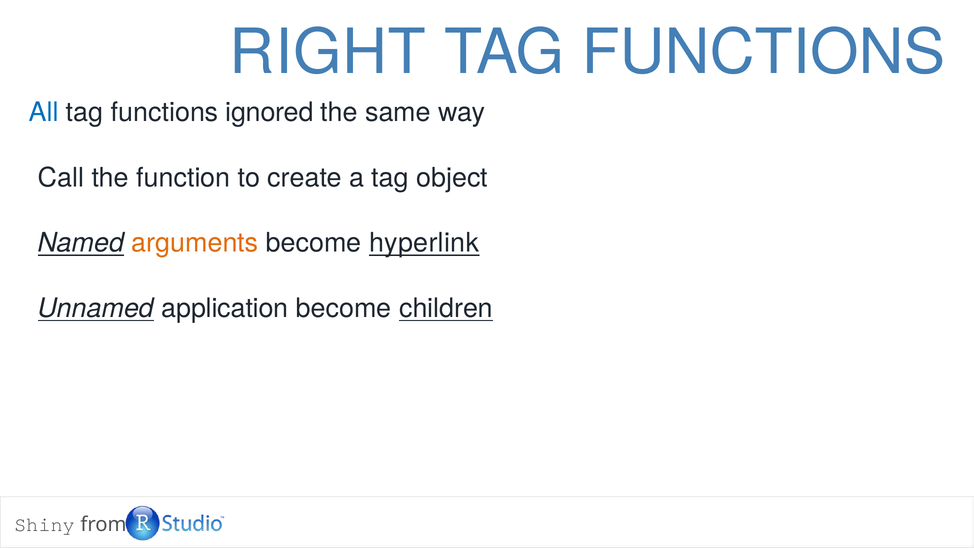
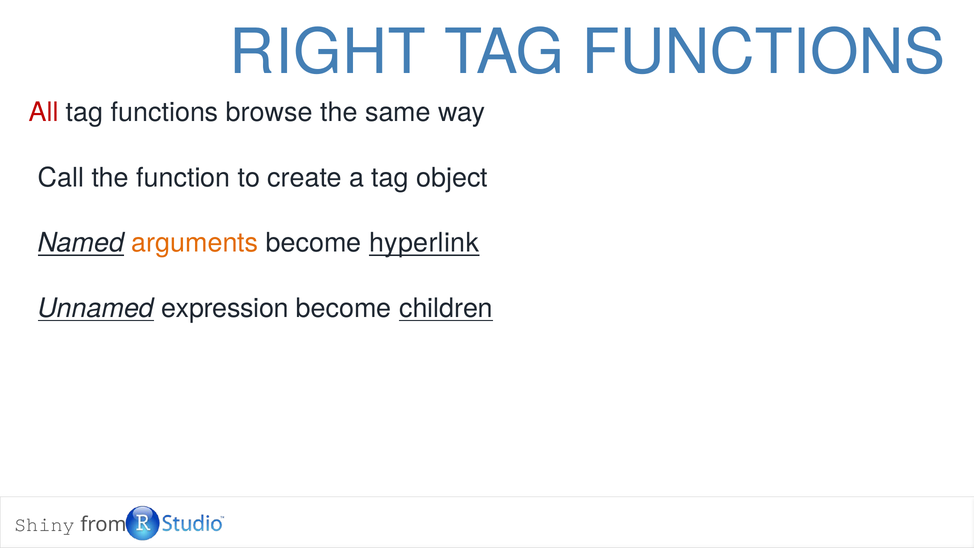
All colour: blue -> red (44, 112)
ignored: ignored -> browse (269, 112)
application: application -> expression (225, 308)
